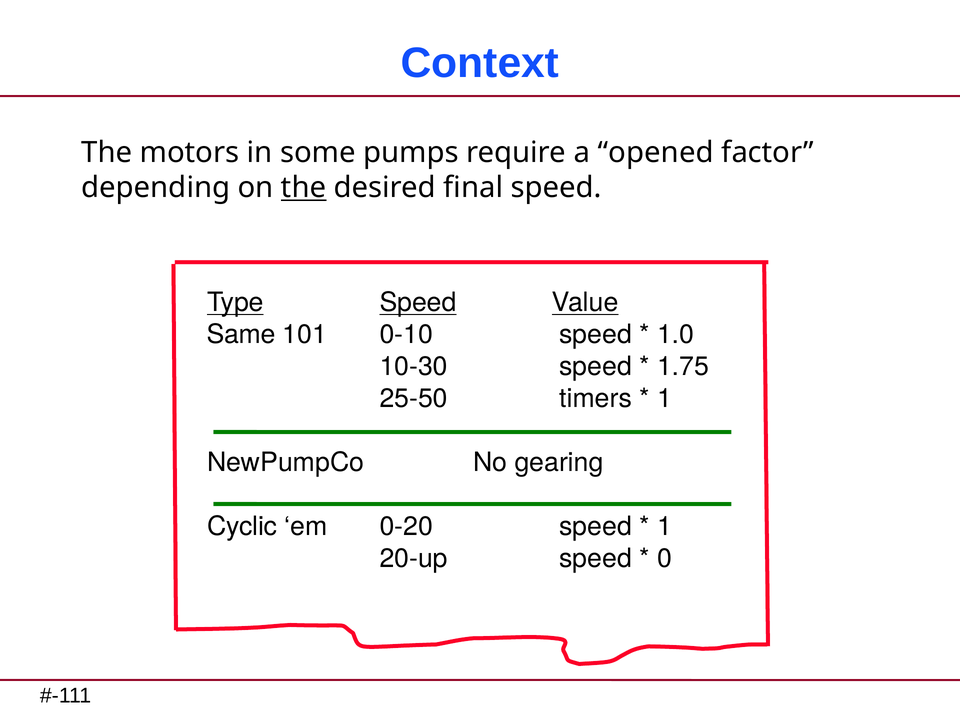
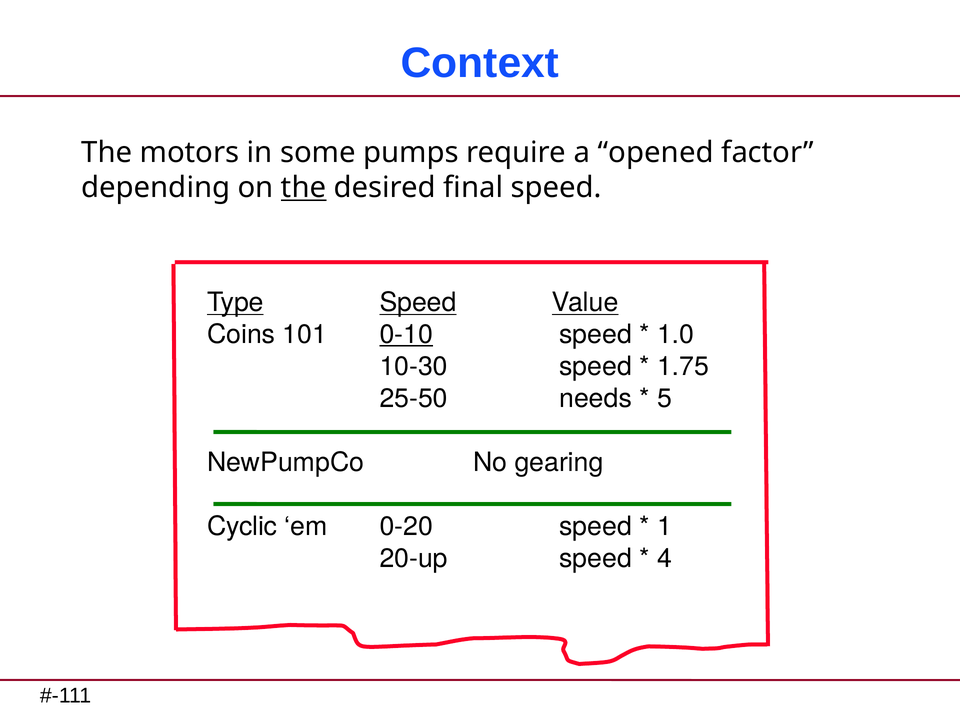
Same: Same -> Coins (241, 334)
0-10 underline: none -> present (406, 334)
timers: timers -> needs (596, 398)
1: 1 -> 5 (665, 398)
0: 0 -> 4 (665, 558)
